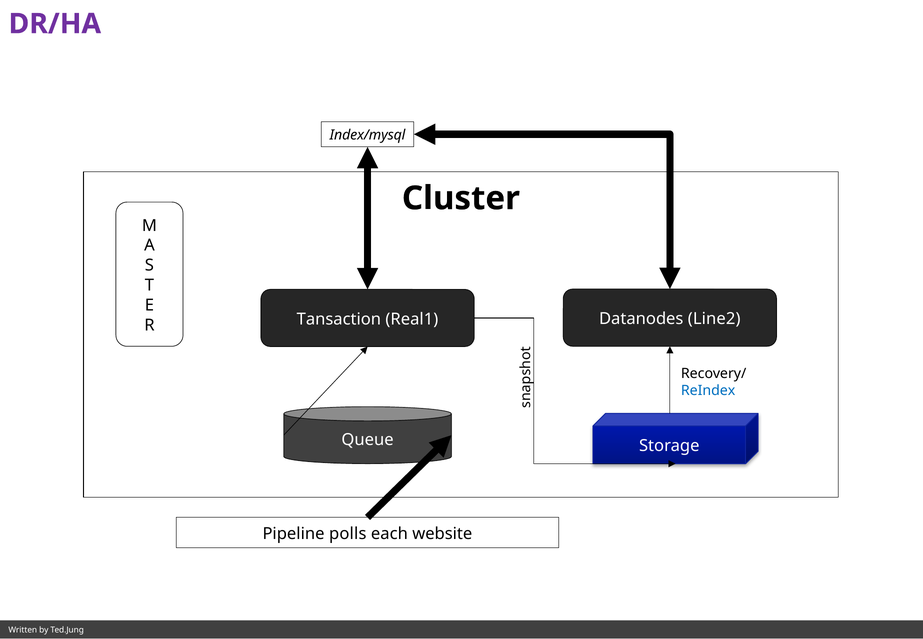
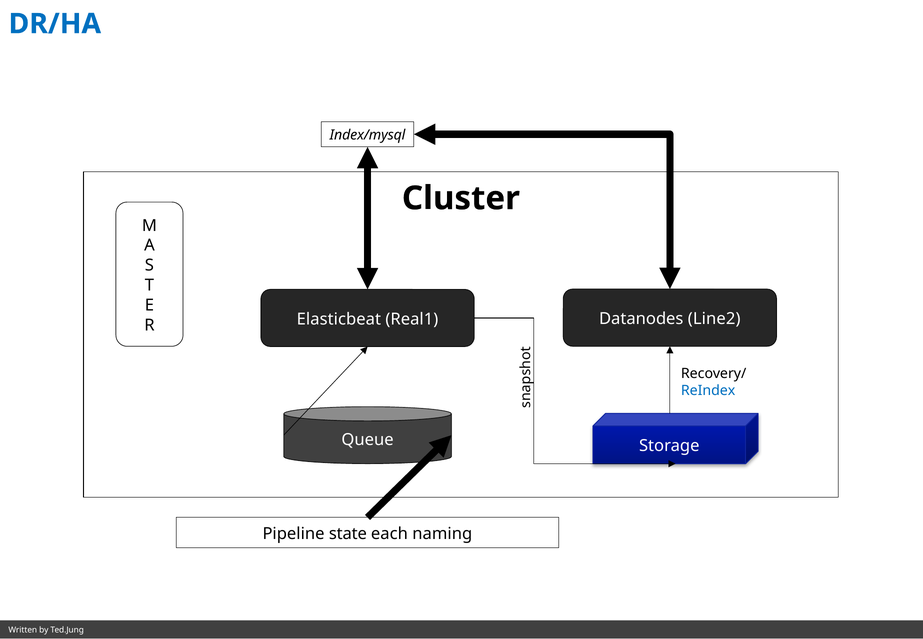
DR/HA colour: purple -> blue (55, 24)
Tansaction: Tansaction -> Elasticbeat (339, 319)
polls: polls -> state (348, 534)
website: website -> naming (442, 534)
